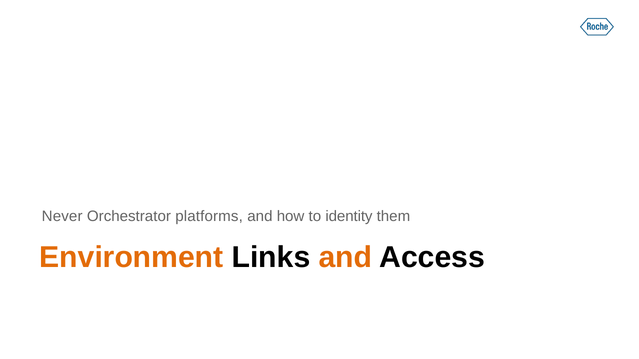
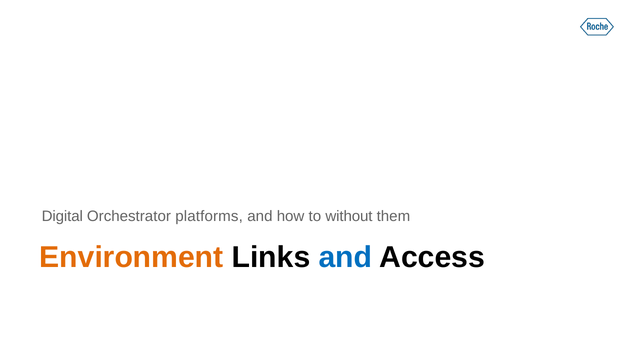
Never: Never -> Digital (62, 217)
identity: identity -> without (349, 217)
and colour: orange -> blue (345, 258)
